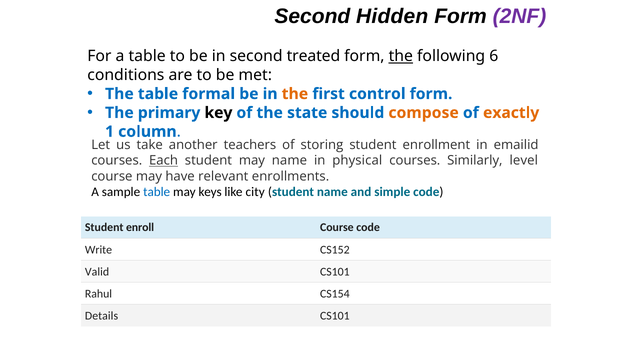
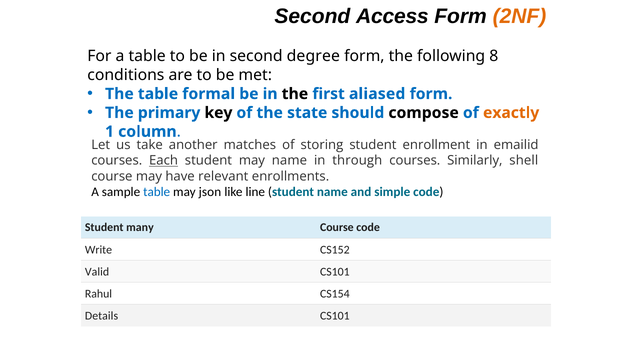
Hidden: Hidden -> Access (392, 16)
2NF colour: purple -> orange (519, 16)
treated: treated -> degree (313, 56)
the underline: present -> none (401, 56)
6: 6 -> 8 (494, 56)
the colour: orange -> black (295, 94)
control: control -> aliased (377, 94)
compose colour: orange -> black (424, 113)
teachers: teachers -> matches (250, 145)
physical: physical -> through (357, 161)
level: level -> shell (524, 161)
keys: keys -> json (210, 192)
city: city -> line (255, 192)
enroll: enroll -> many (140, 228)
